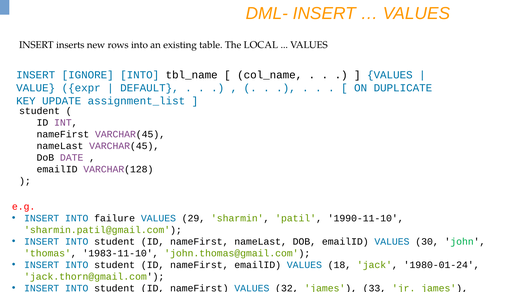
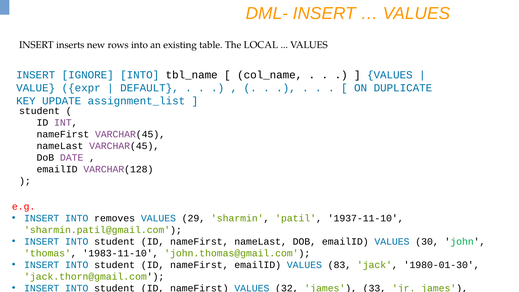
failure: failure -> removes (115, 218)
1990-11-10: 1990-11-10 -> 1937-11-10 (366, 218)
18: 18 -> 83 (339, 265)
1980-01-24: 1980-01-24 -> 1980-01-30 (442, 265)
